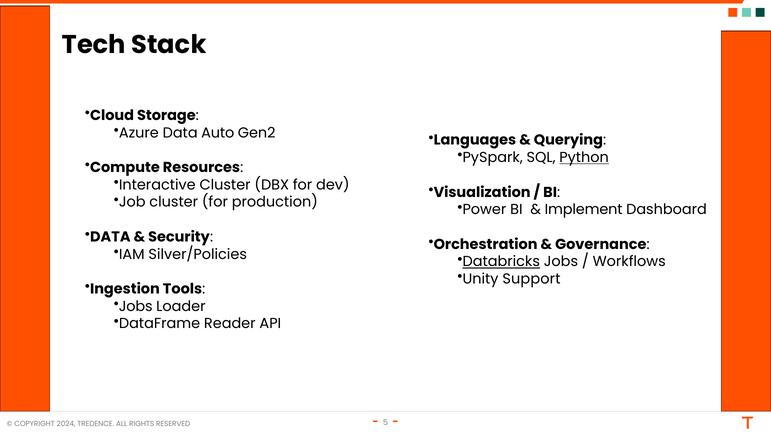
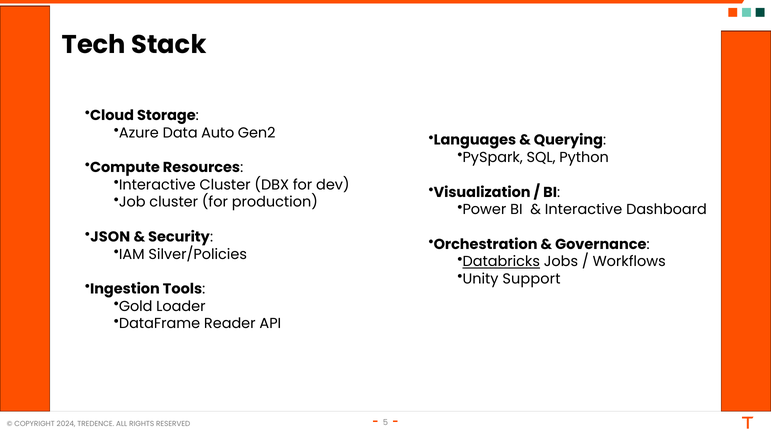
Python underline: present -> none (584, 157)
Implement: Implement -> Interactive (584, 209)
DATA: DATA -> JSON (110, 237)
Jobs: Jobs -> Gold (136, 306)
